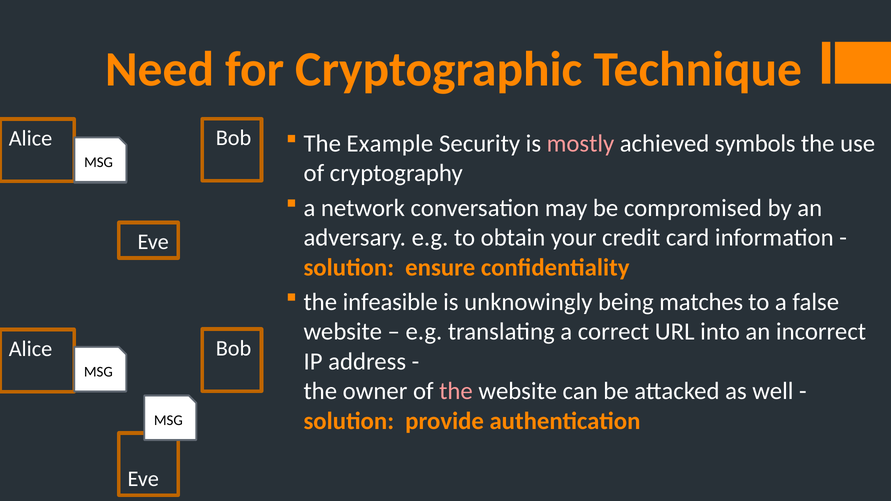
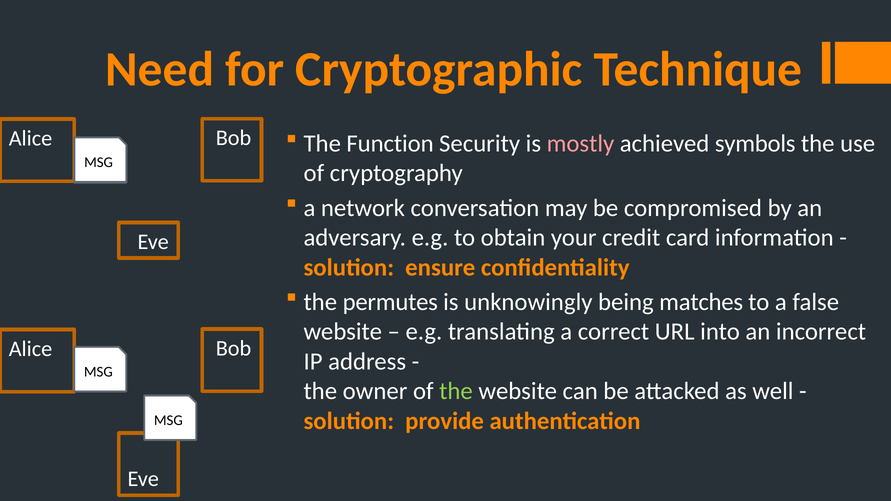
Example: Example -> Function (390, 144)
infeasible: infeasible -> permutes (390, 302)
the colour: pink -> light green (456, 391)
